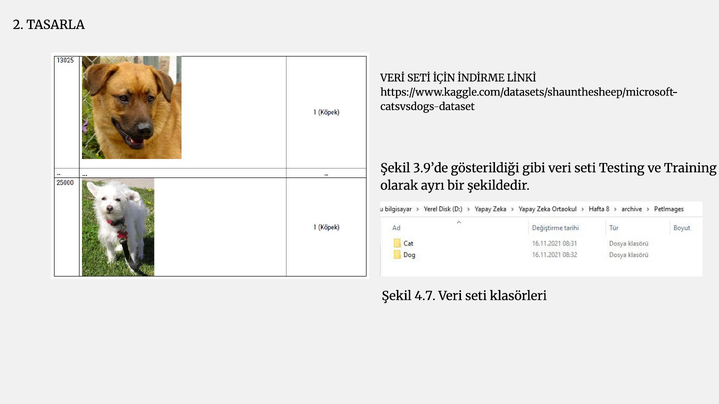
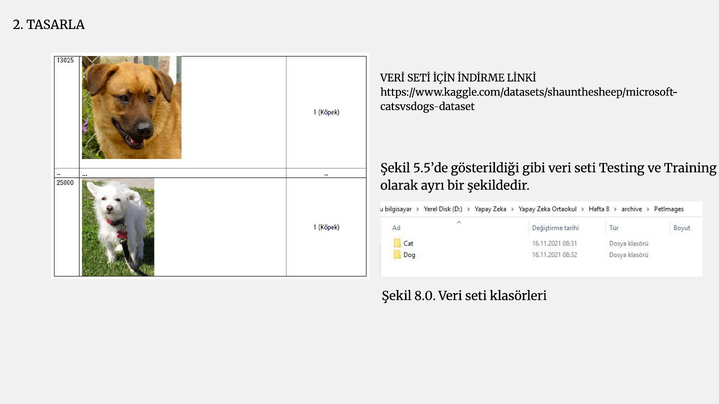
3.9’de: 3.9’de -> 5.5’de (431, 168)
4.7: 4.7 -> 8.0 (425, 296)
